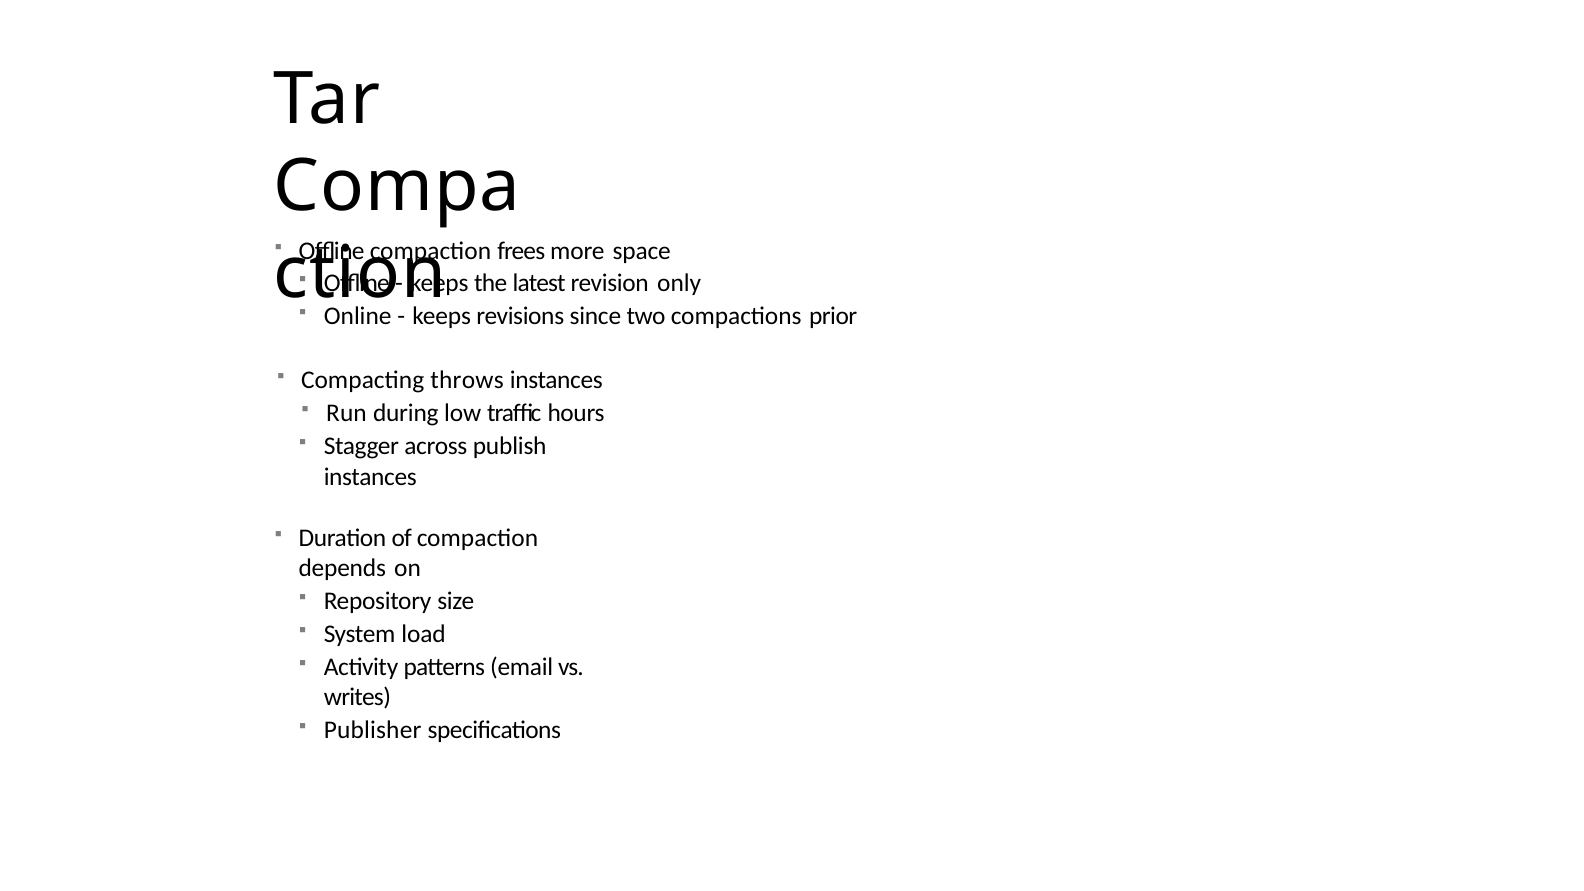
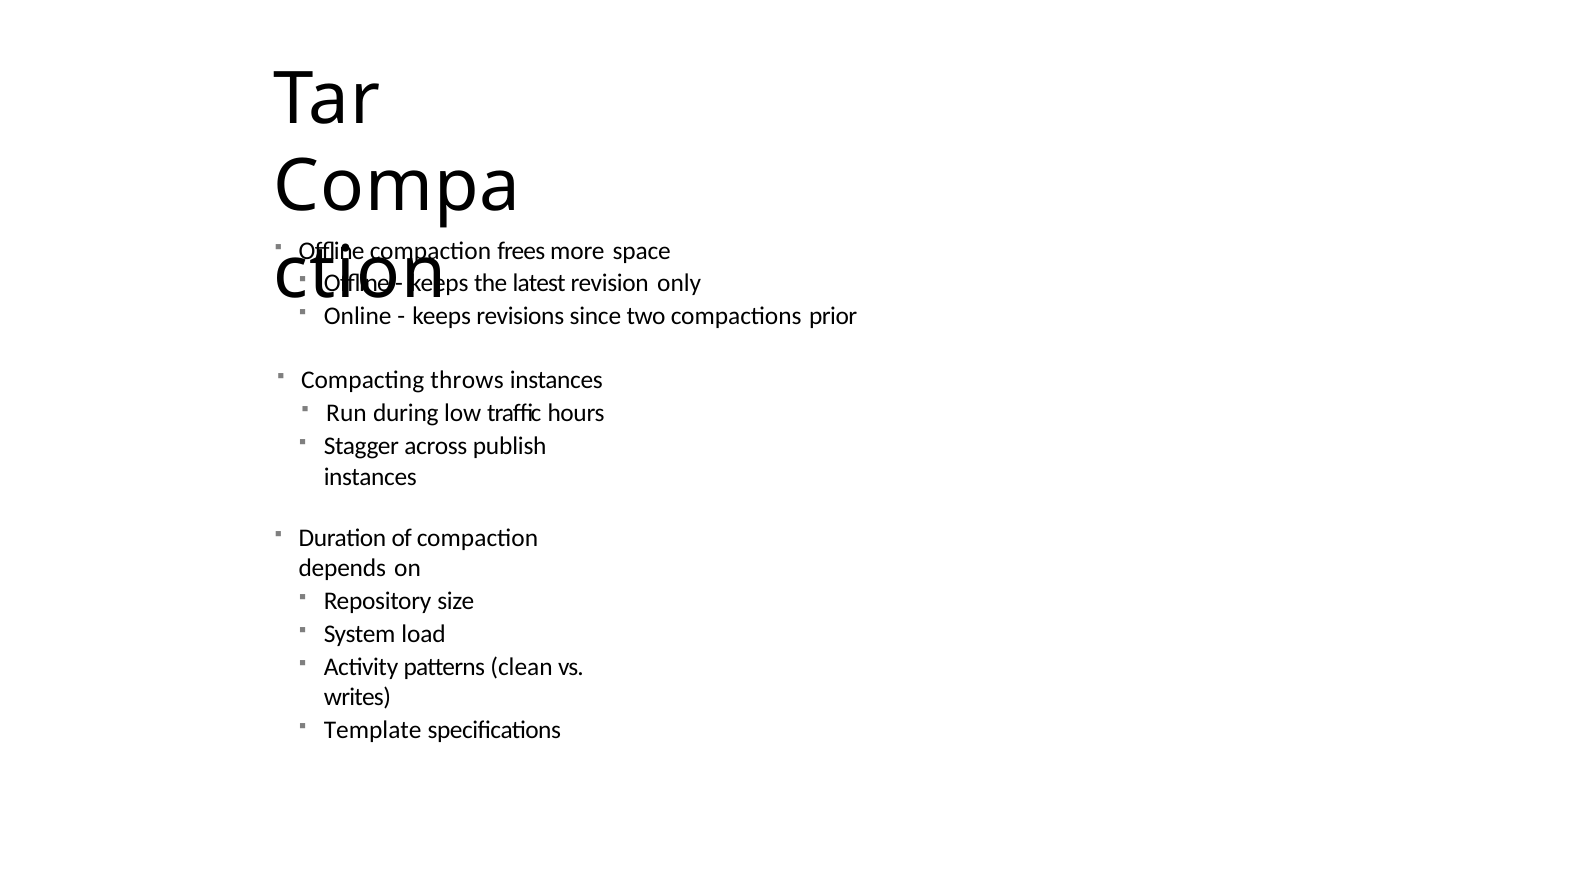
email: email -> clean (522, 667)
Publisher: Publisher -> Template (373, 730)
